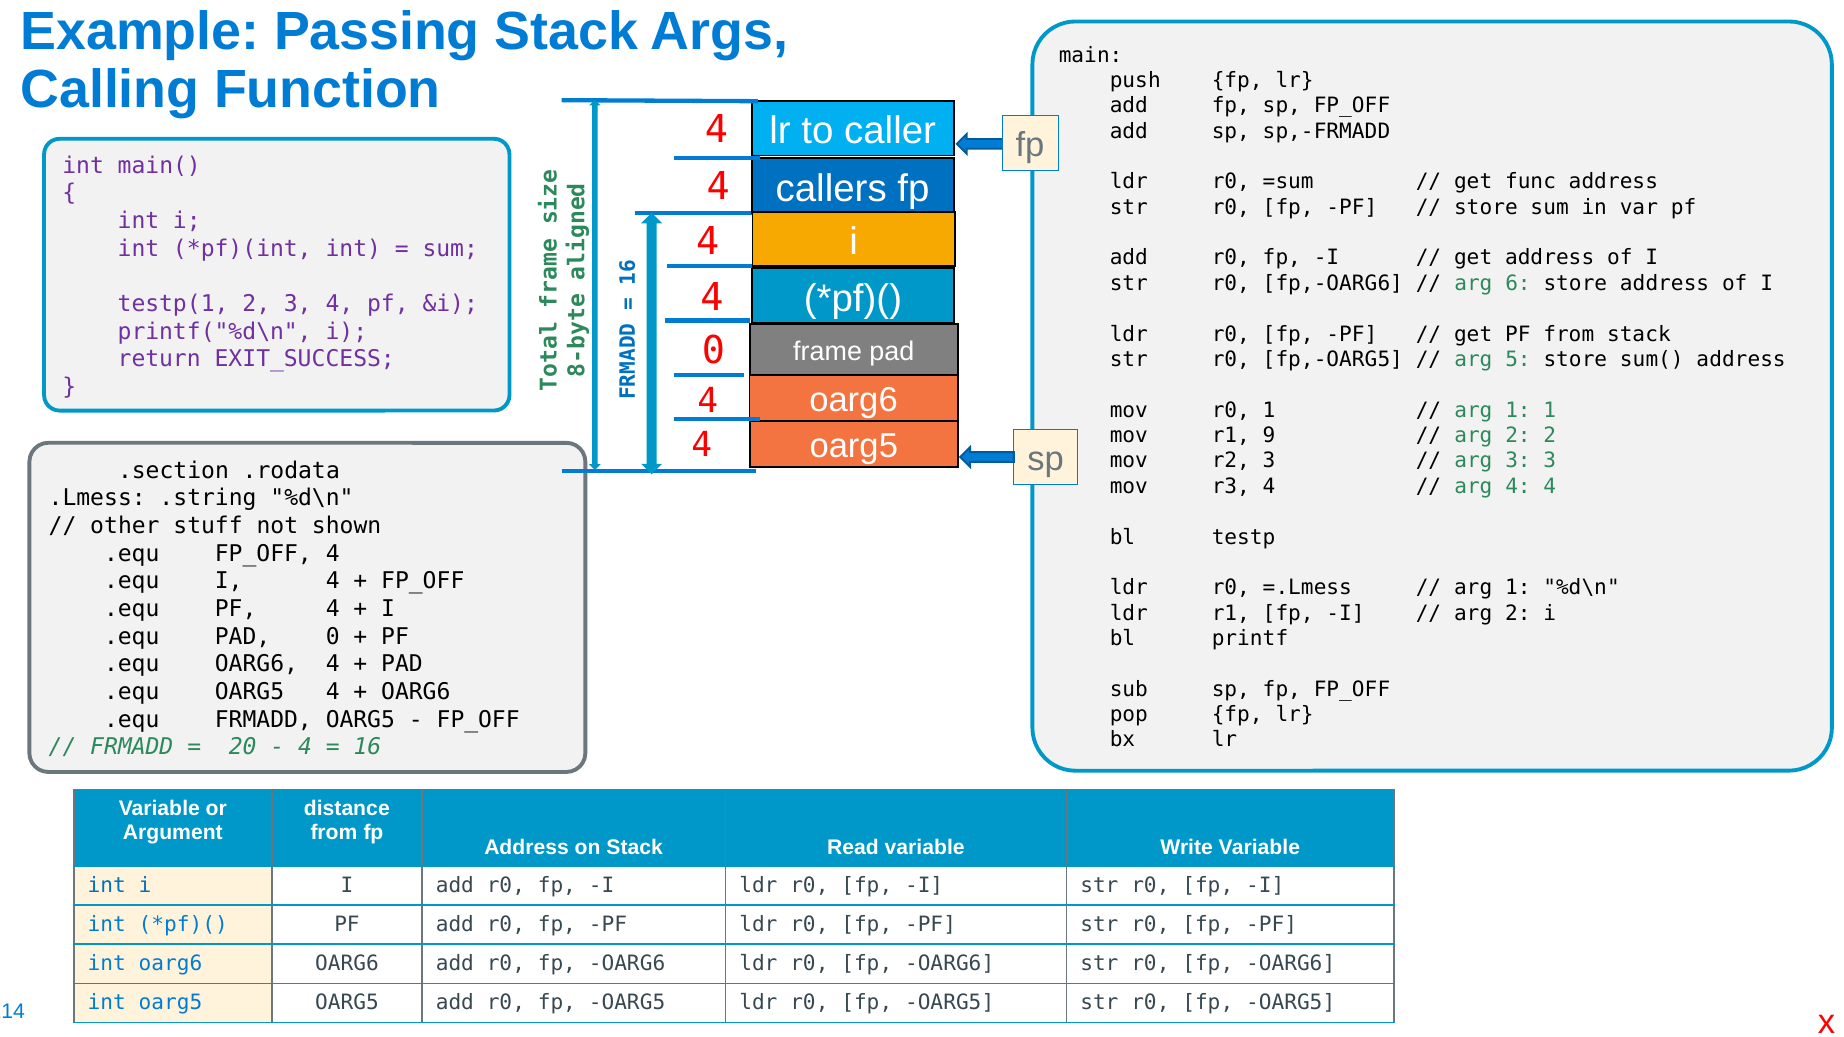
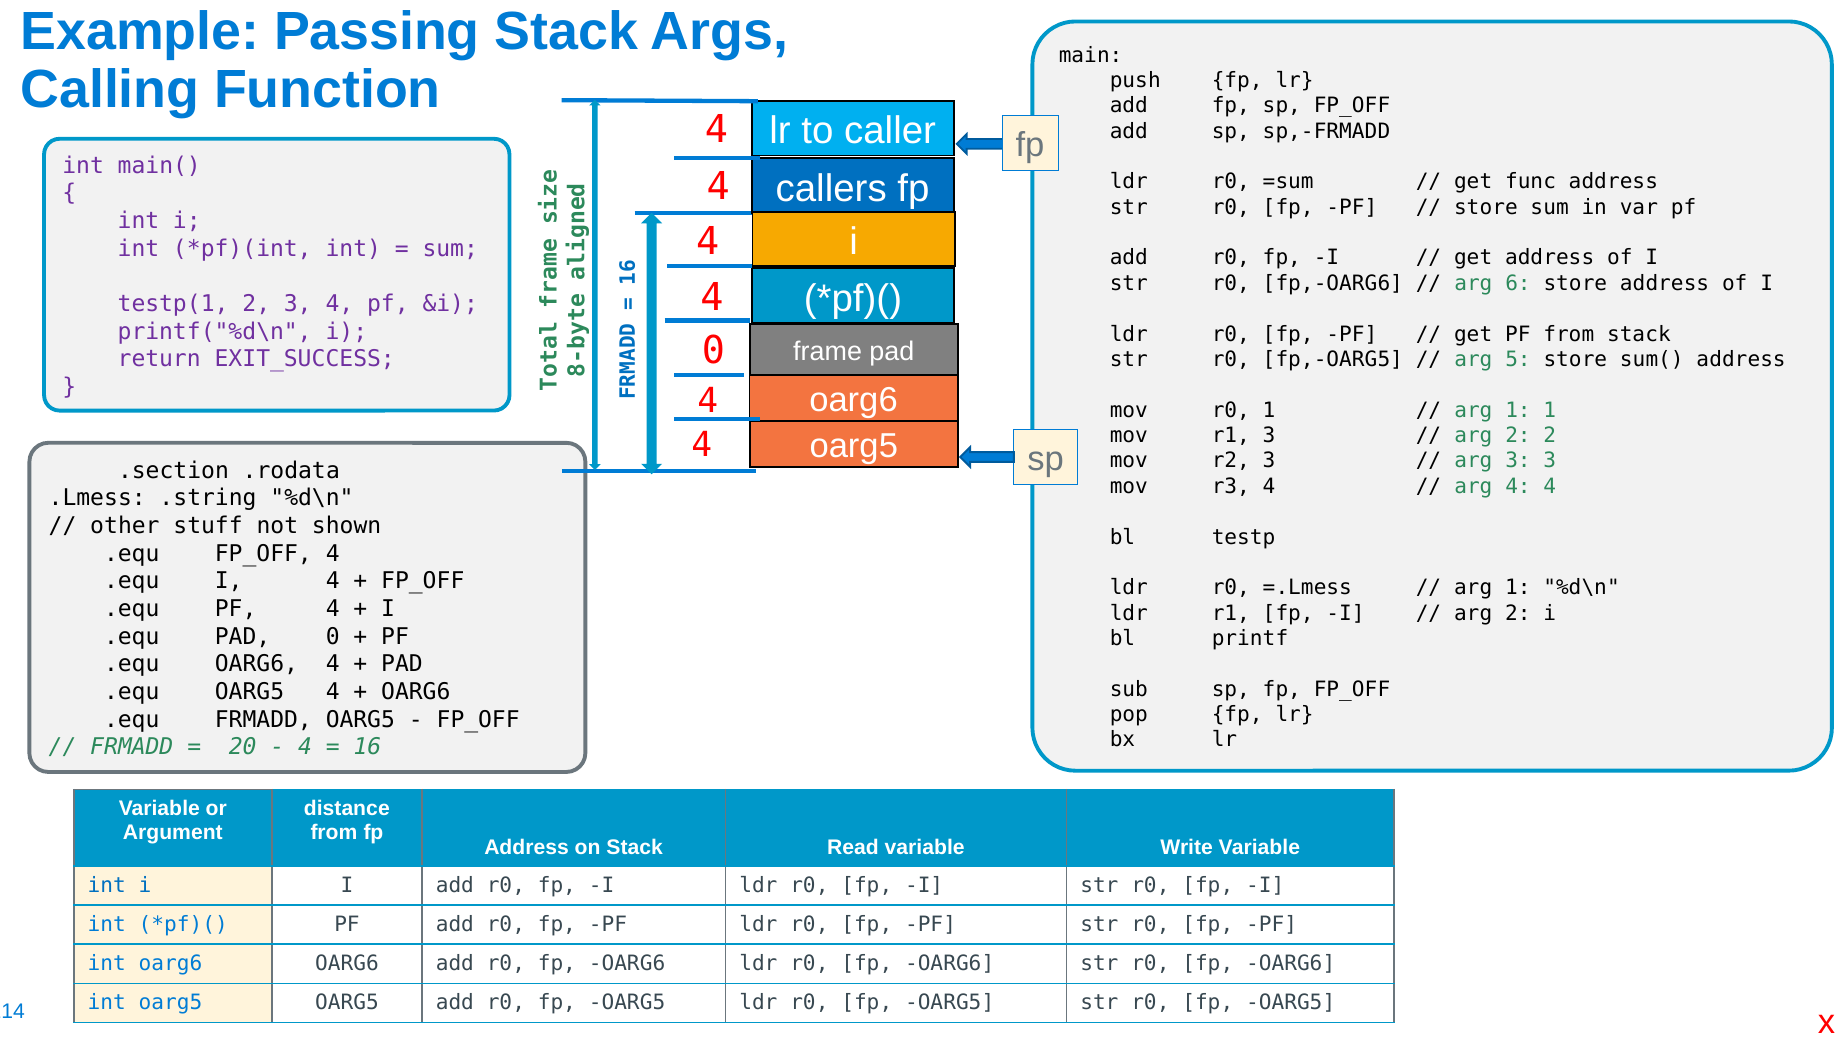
r1 9: 9 -> 3 (1269, 436)
